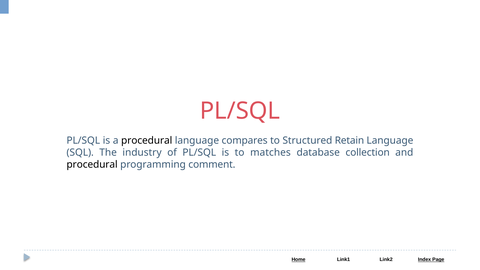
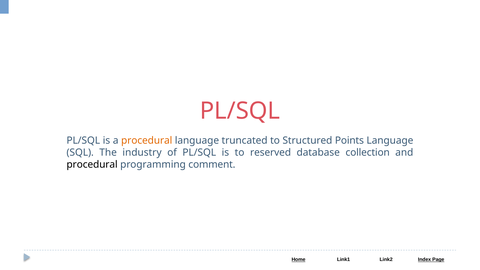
procedural colour: black -> orange (147, 140)
compares: compares -> truncated (245, 140)
Retain: Retain -> Points (349, 140)
matches: matches -> reserved (271, 152)
